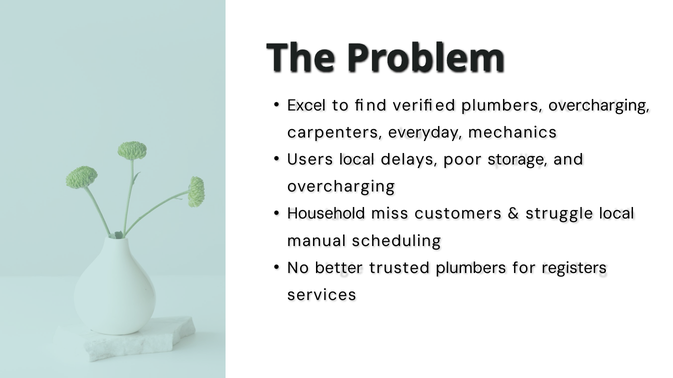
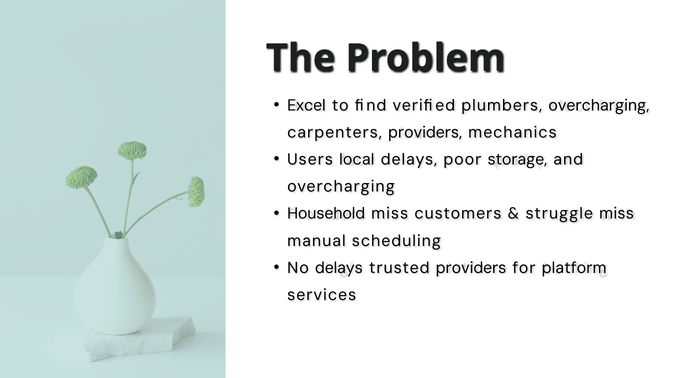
carpenters everyday: everyday -> providers (425, 133)
struggle local: local -> miss (617, 214)
No better: better -> delays (339, 268)
trusted plumbers: plumbers -> providers (471, 268)
registers: registers -> platform (574, 268)
